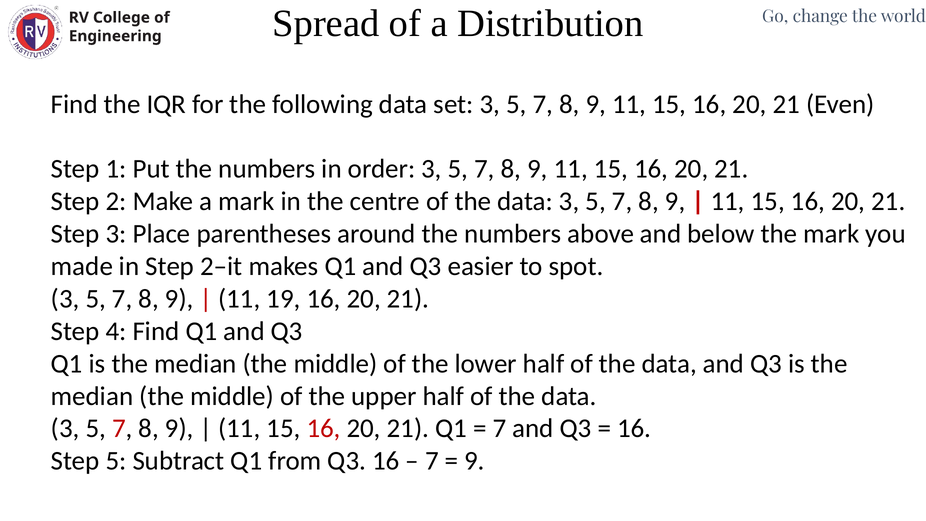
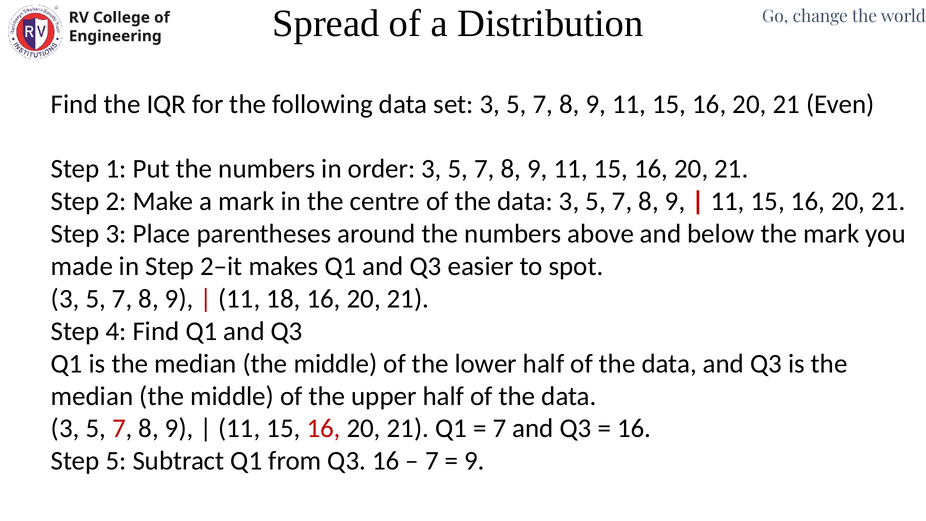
19: 19 -> 18 (283, 299)
